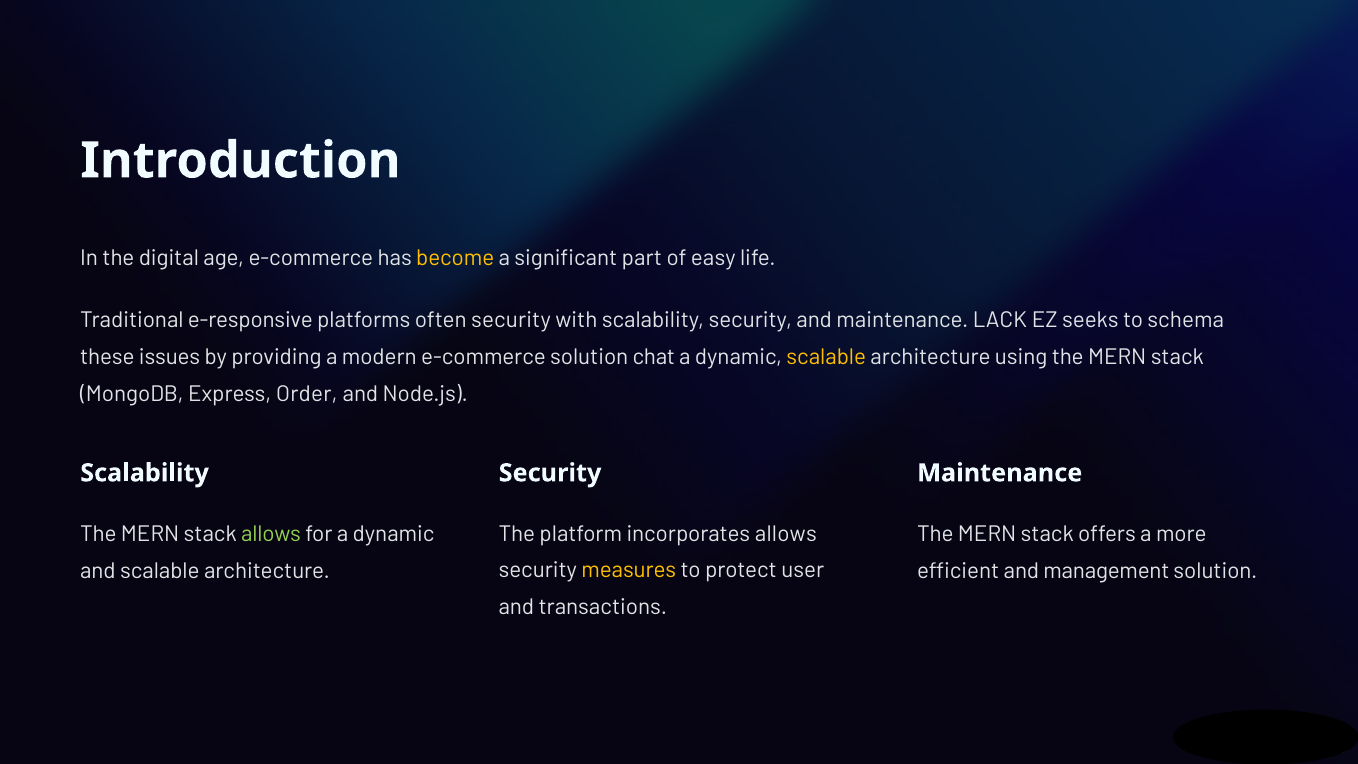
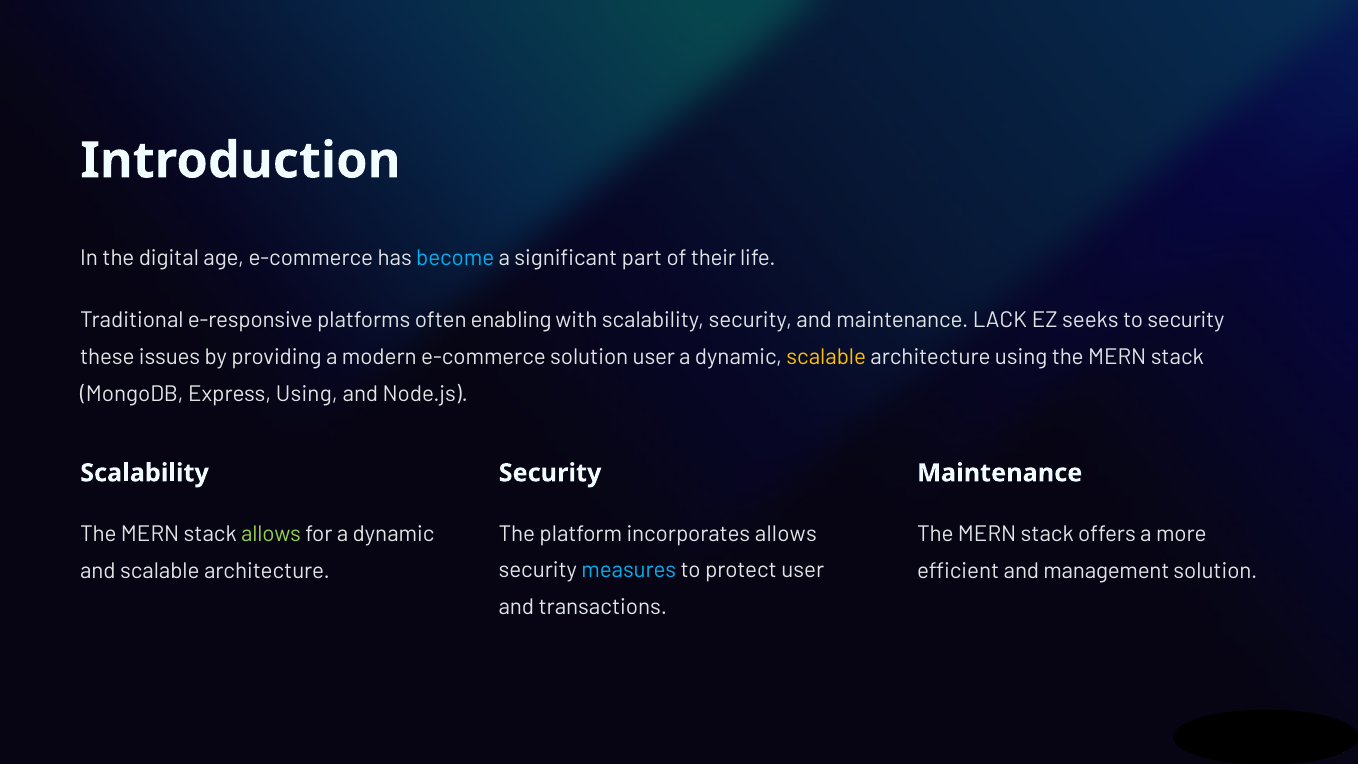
become colour: yellow -> light blue (455, 258)
easy: easy -> their (713, 258)
often security: security -> enabling (511, 321)
to schema: schema -> security (1186, 321)
solution chat: chat -> user (654, 357)
Express Order: Order -> Using (307, 394)
measures colour: yellow -> light blue (629, 570)
